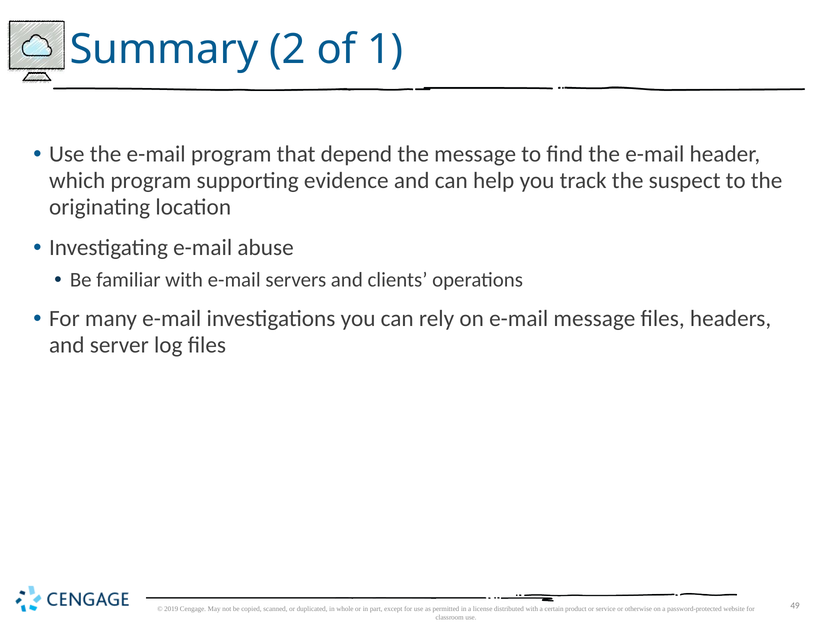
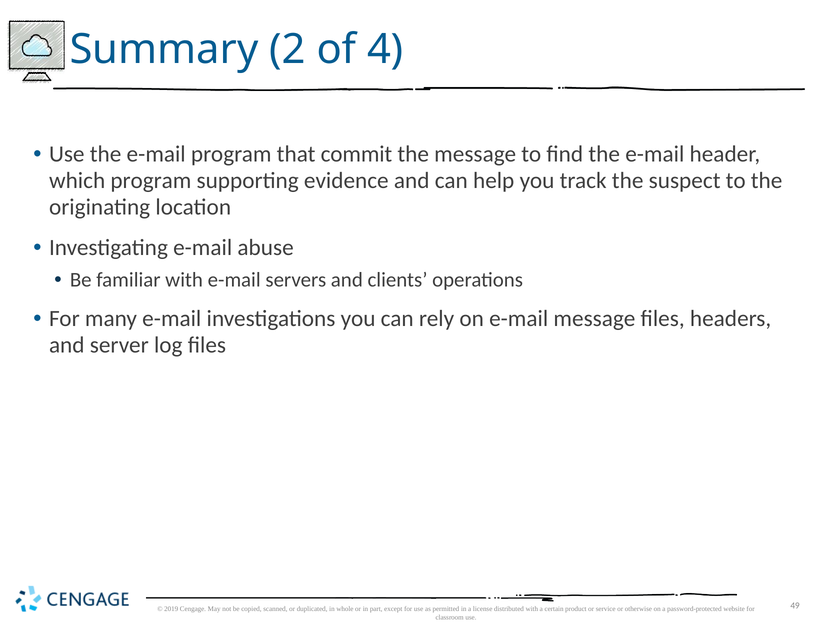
1: 1 -> 4 (385, 50)
depend: depend -> commit (356, 154)
